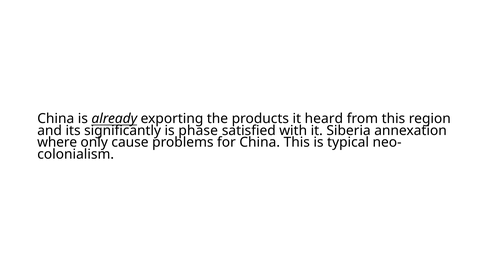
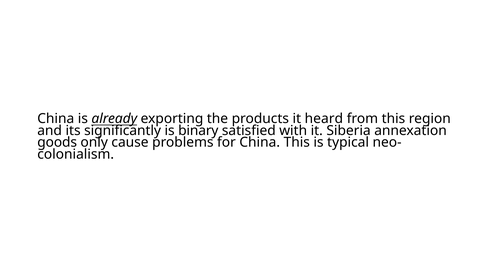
phase: phase -> binary (198, 131)
where: where -> goods (57, 142)
